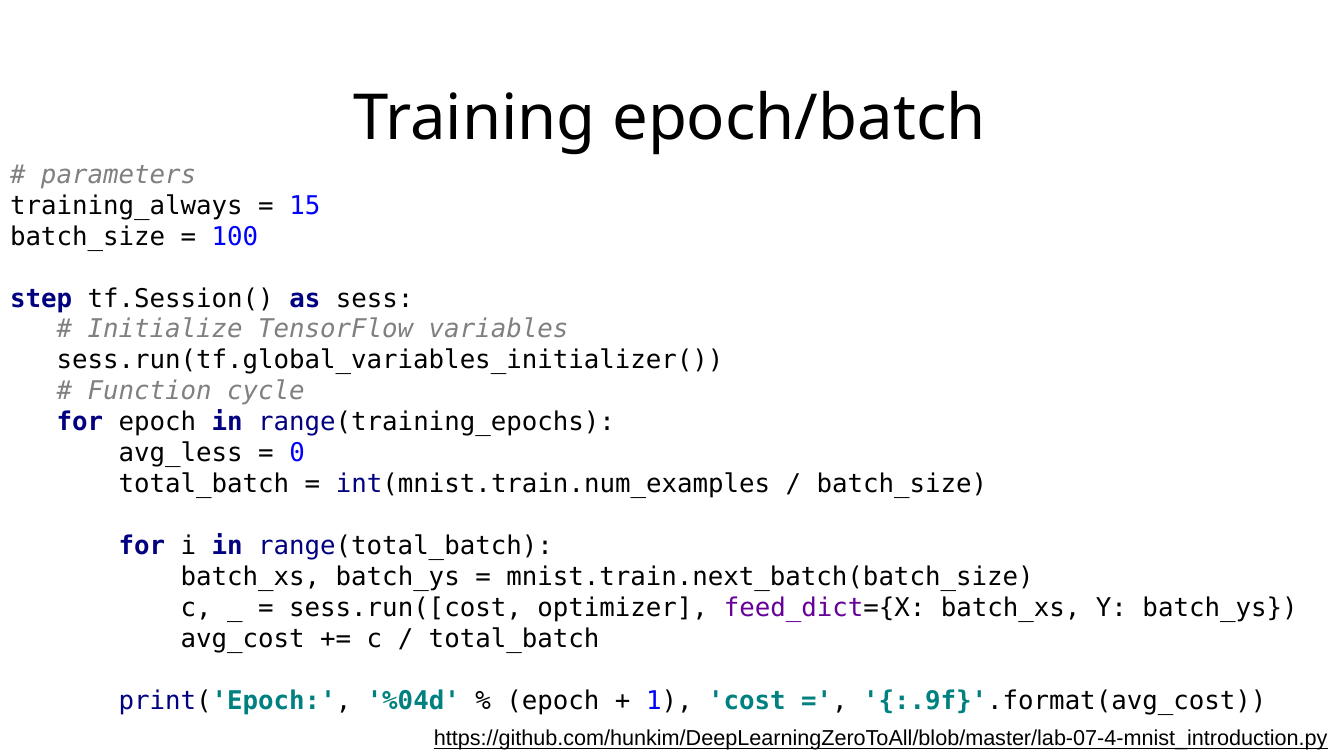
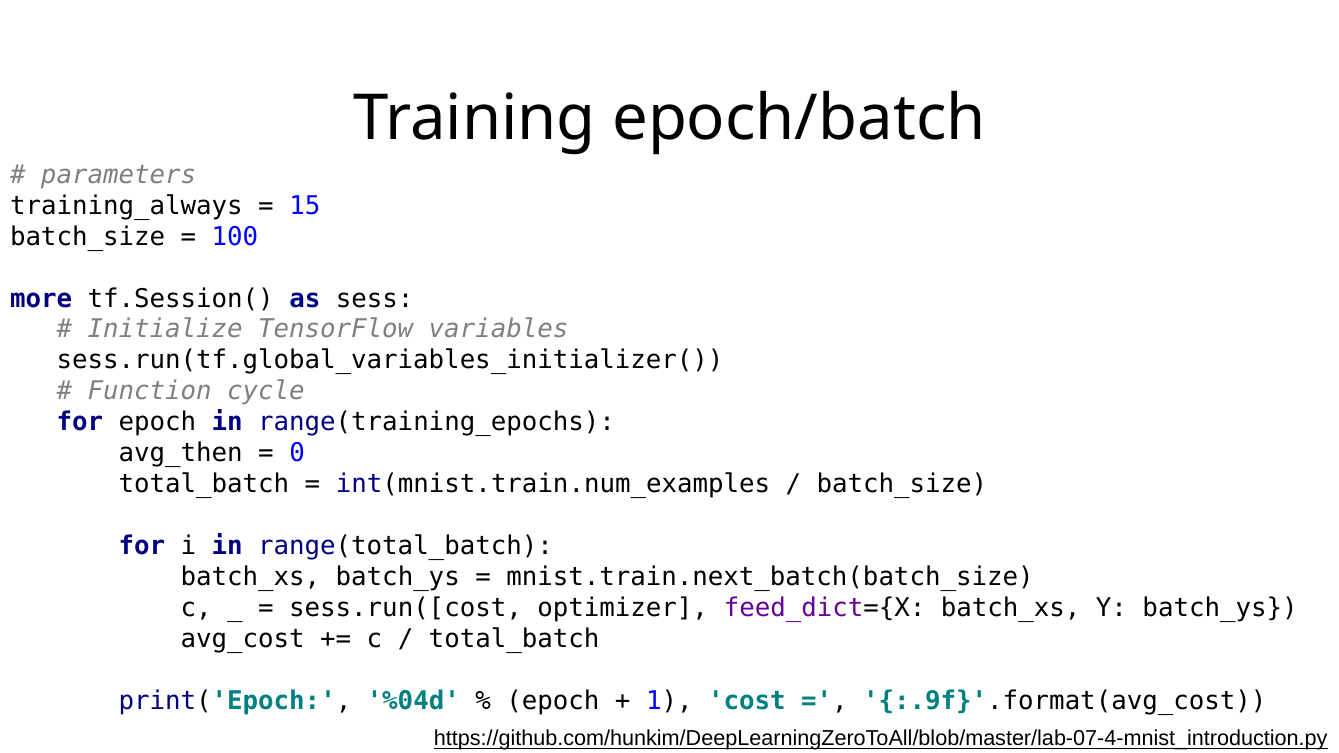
step: step -> more (41, 299)
avg_less: avg_less -> avg_then (181, 453)
